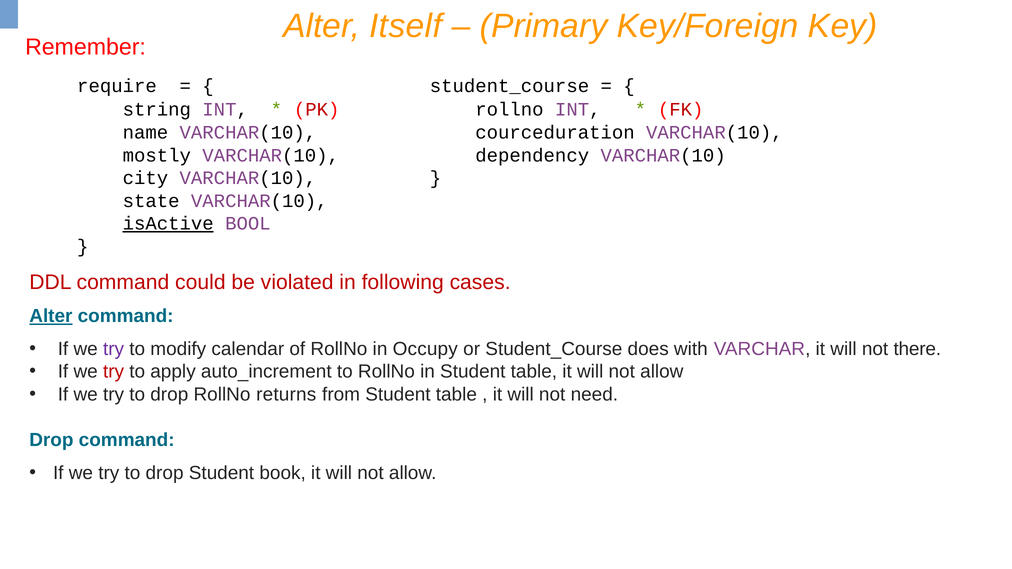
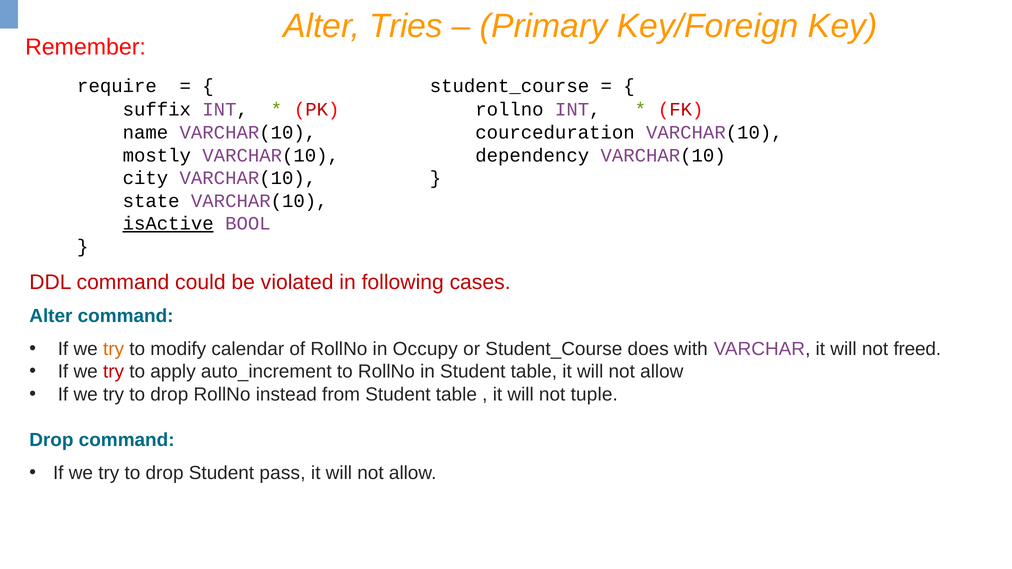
Itself: Itself -> Tries (406, 26)
string: string -> suffix (157, 110)
Alter underline: present -> none (51, 316)
try colour: purple -> orange (114, 349)
there: there -> freed (917, 349)
returns: returns -> instead (286, 395)
need: need -> tuple (594, 395)
book: book -> pass (283, 473)
